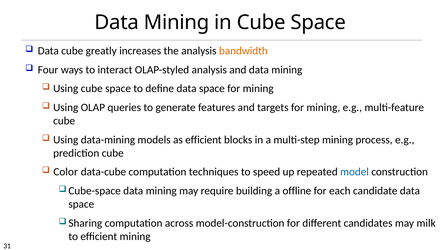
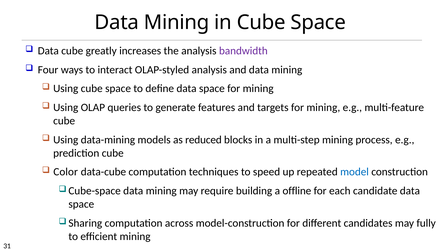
bandwidth colour: orange -> purple (243, 51)
as efficient: efficient -> reduced (203, 140)
milk: milk -> fully (426, 223)
